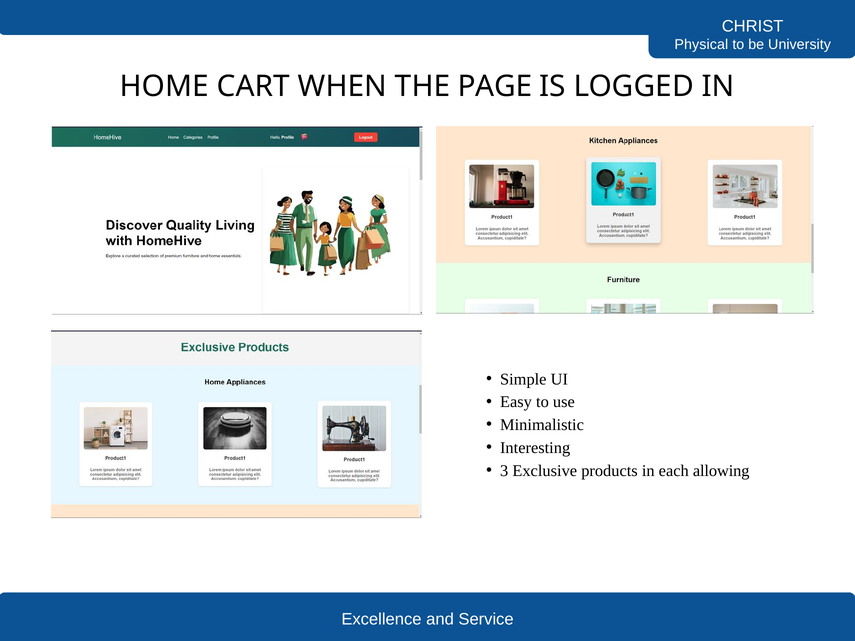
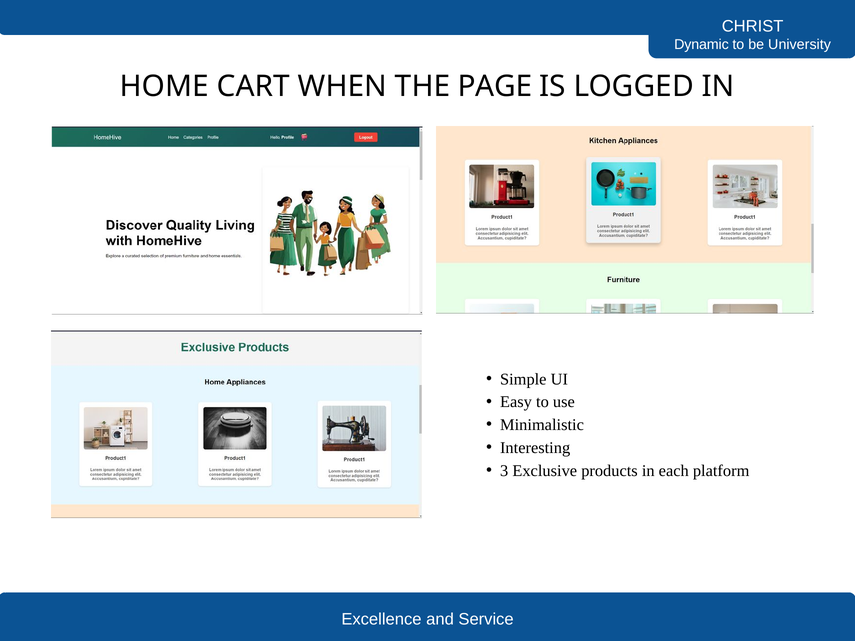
Physical: Physical -> Dynamic (701, 45)
allowing: allowing -> platform (721, 471)
